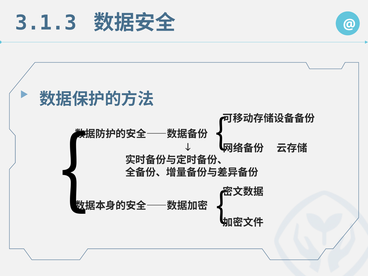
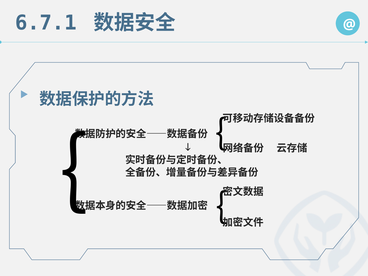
3.1.3: 3.1.3 -> 6.7.1 (46, 23)
